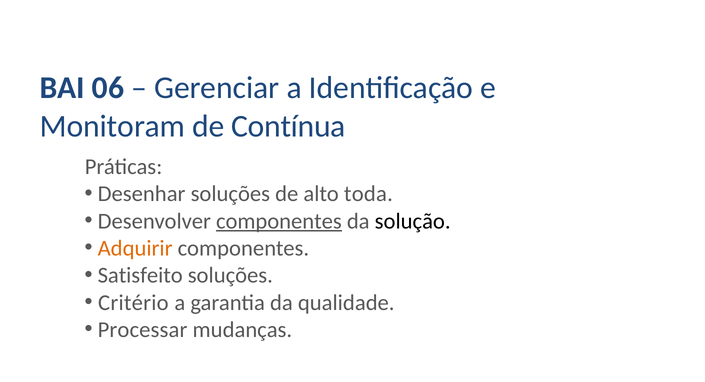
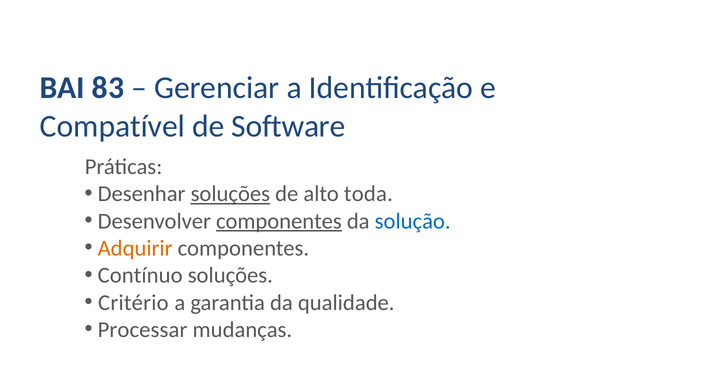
06: 06 -> 83 (108, 88)
Monitoram: Monitoram -> Compatível (113, 126)
Contínua: Contínua -> Software (288, 126)
soluções underline: none -> present (230, 194)
solução colour: black -> blue (413, 221)
Satisfeito: Satisfeito -> Contínuo (140, 276)
